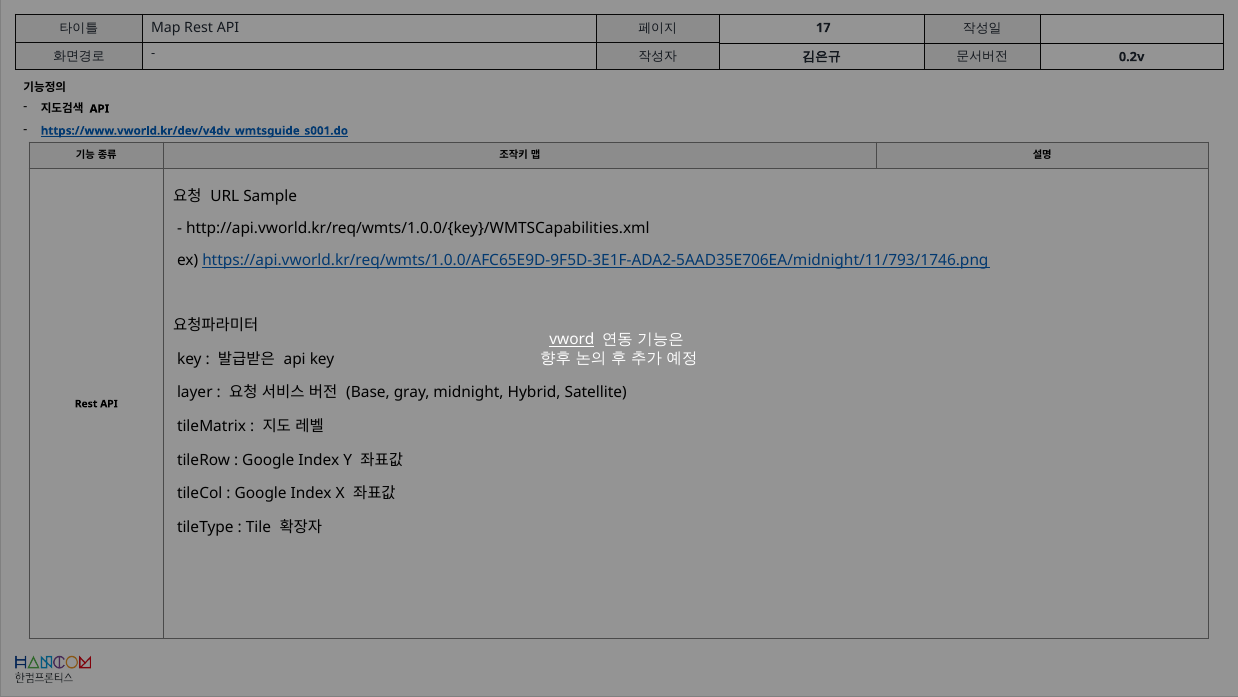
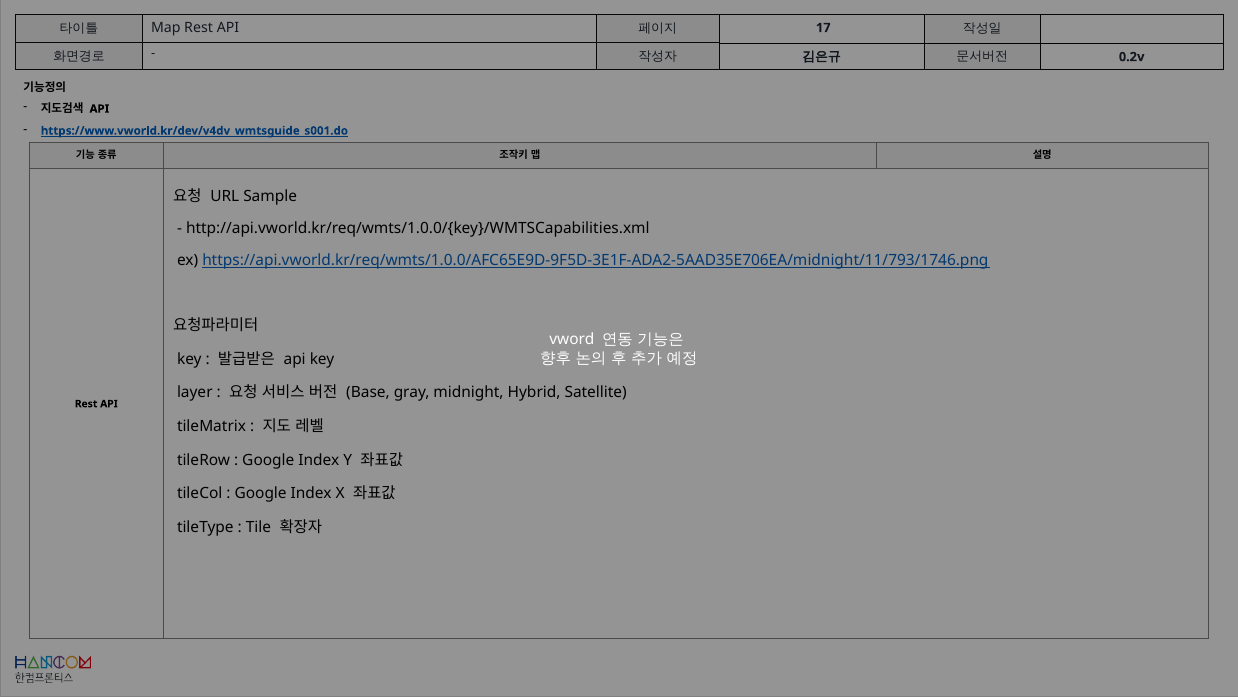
vword underline: present -> none (572, 339)
